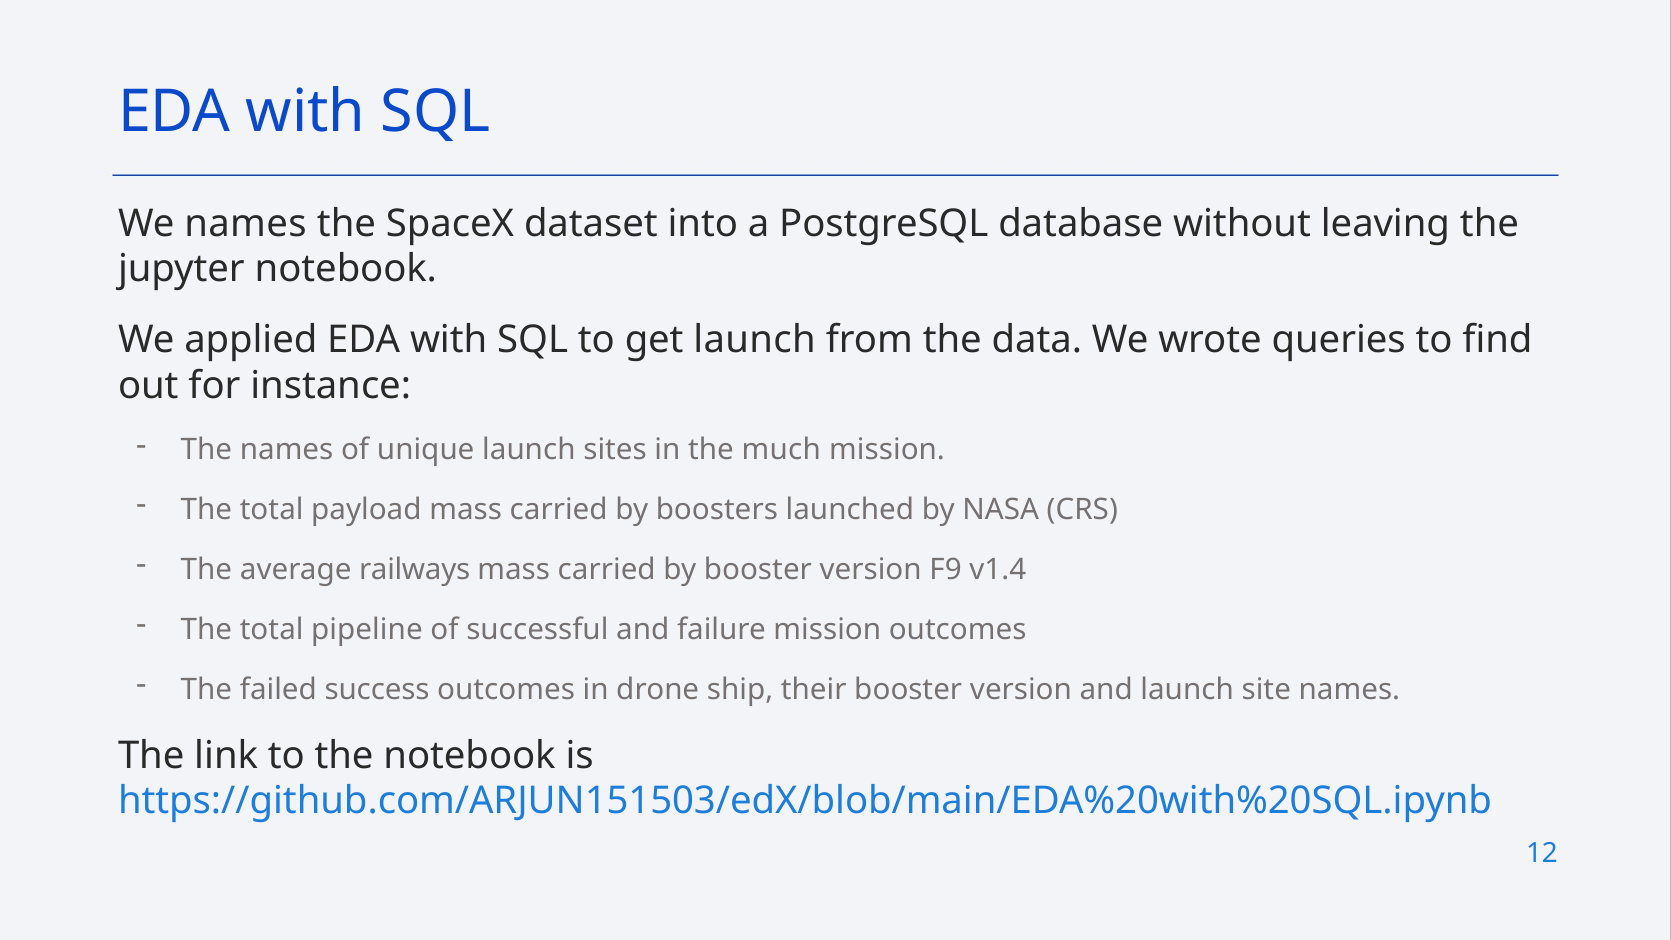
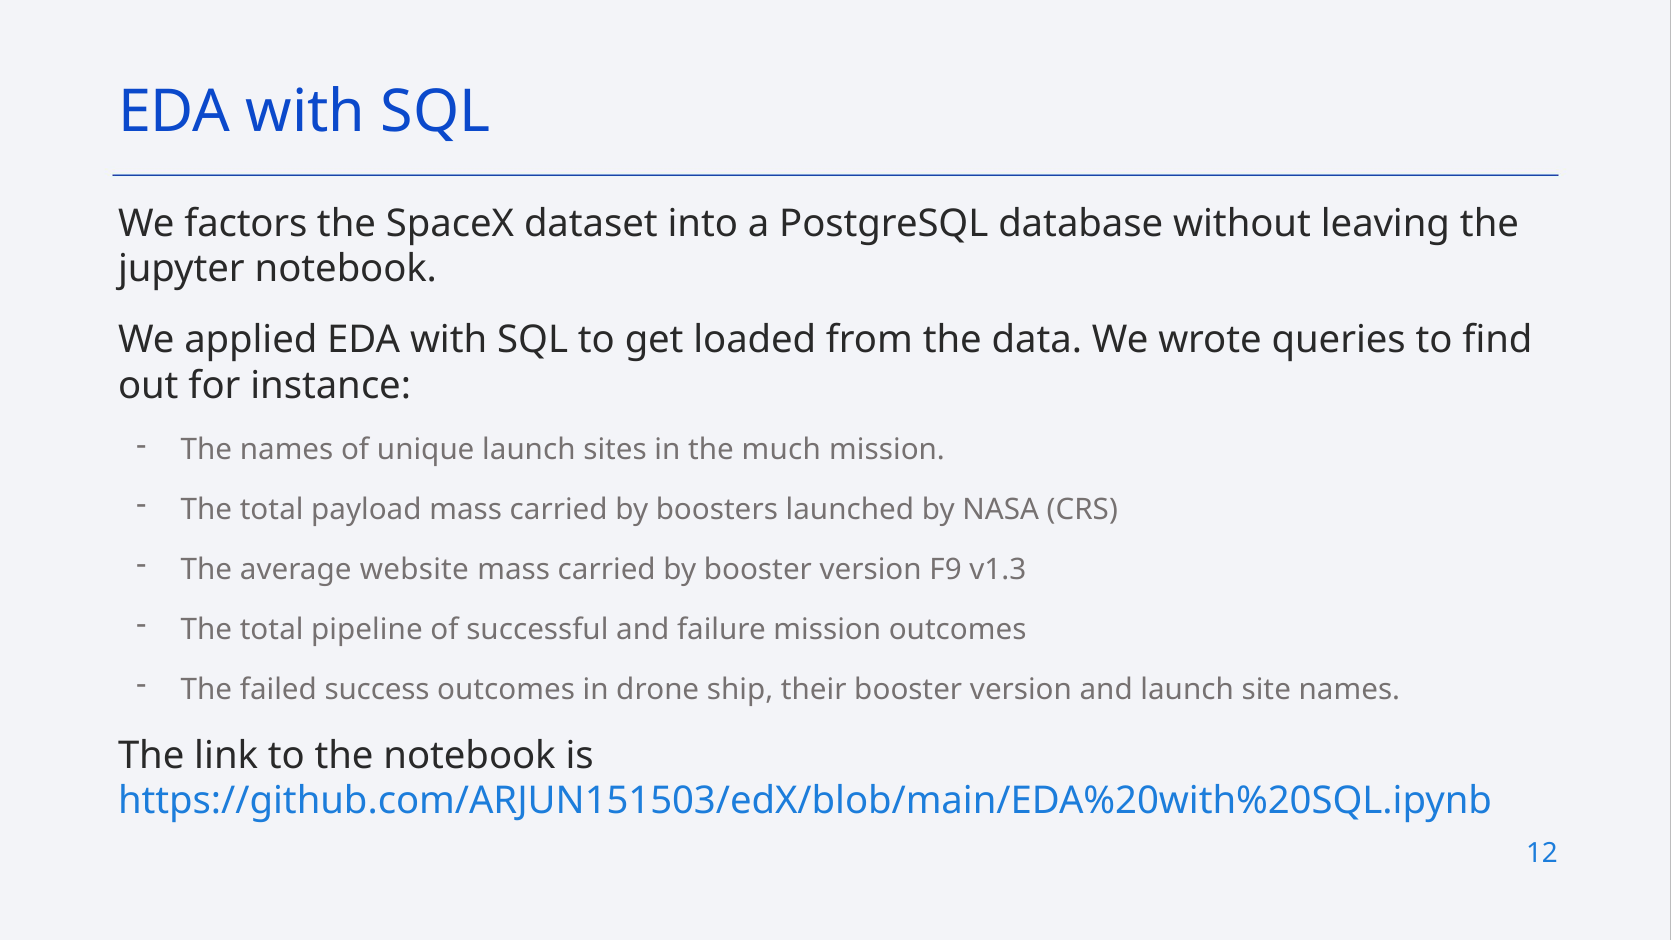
We names: names -> factors (246, 223)
get launch: launch -> loaded (755, 340)
railways: railways -> website (414, 570)
v1.4: v1.4 -> v1.3 (998, 570)
